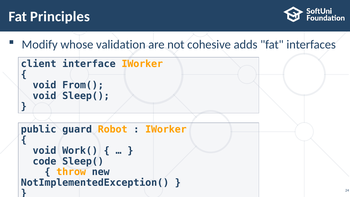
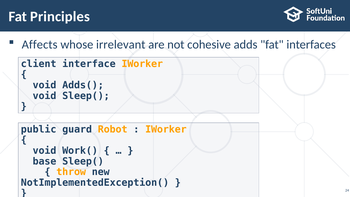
Modify: Modify -> Affects (40, 44)
validation: validation -> irrelevant (121, 44)
From(: From( -> Adds( (83, 85)
code: code -> base (44, 161)
